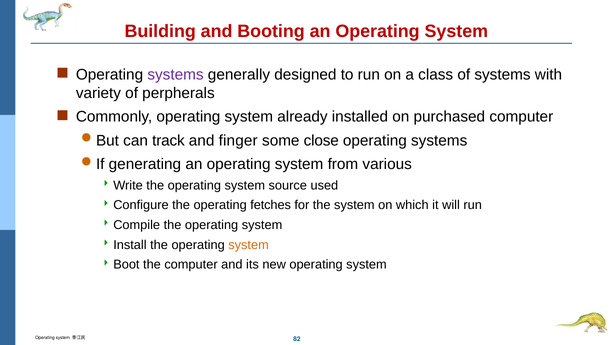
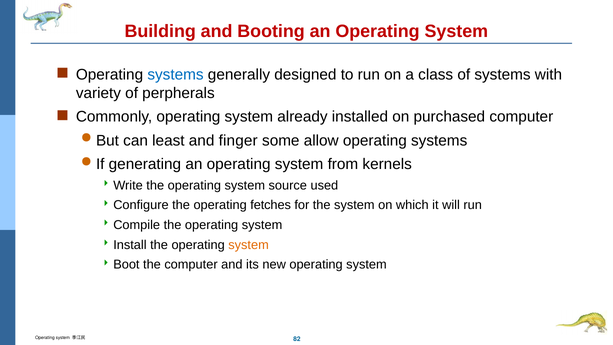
systems colour: purple -> blue (176, 75)
track: track -> least (168, 140)
close: close -> allow (321, 140)
various: various -> kernels (387, 164)
